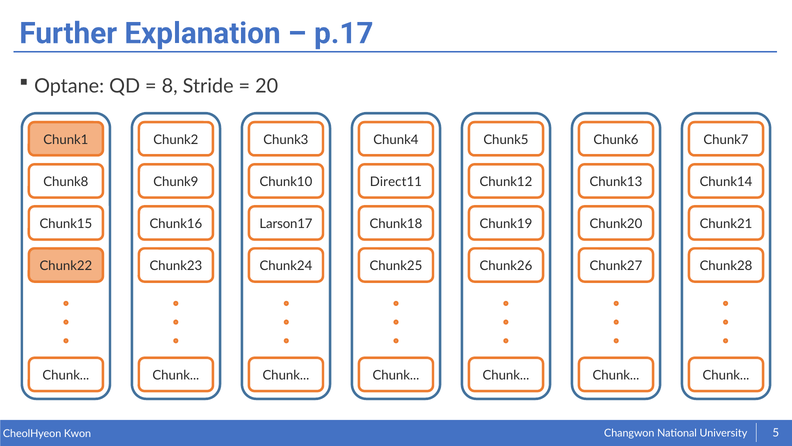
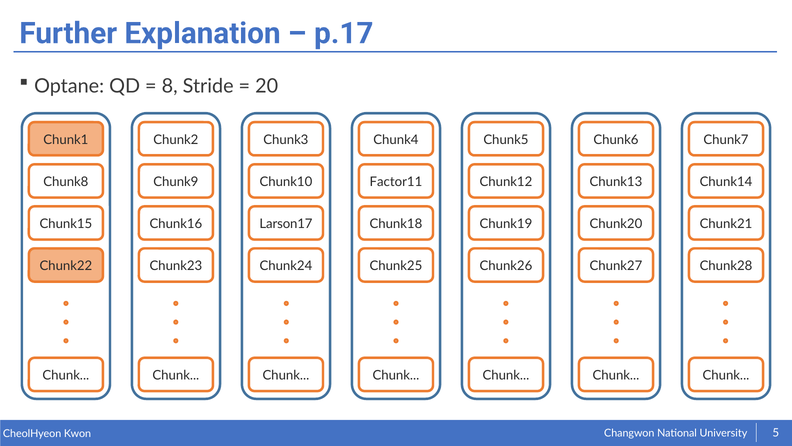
Direct11: Direct11 -> Factor11 (396, 182)
